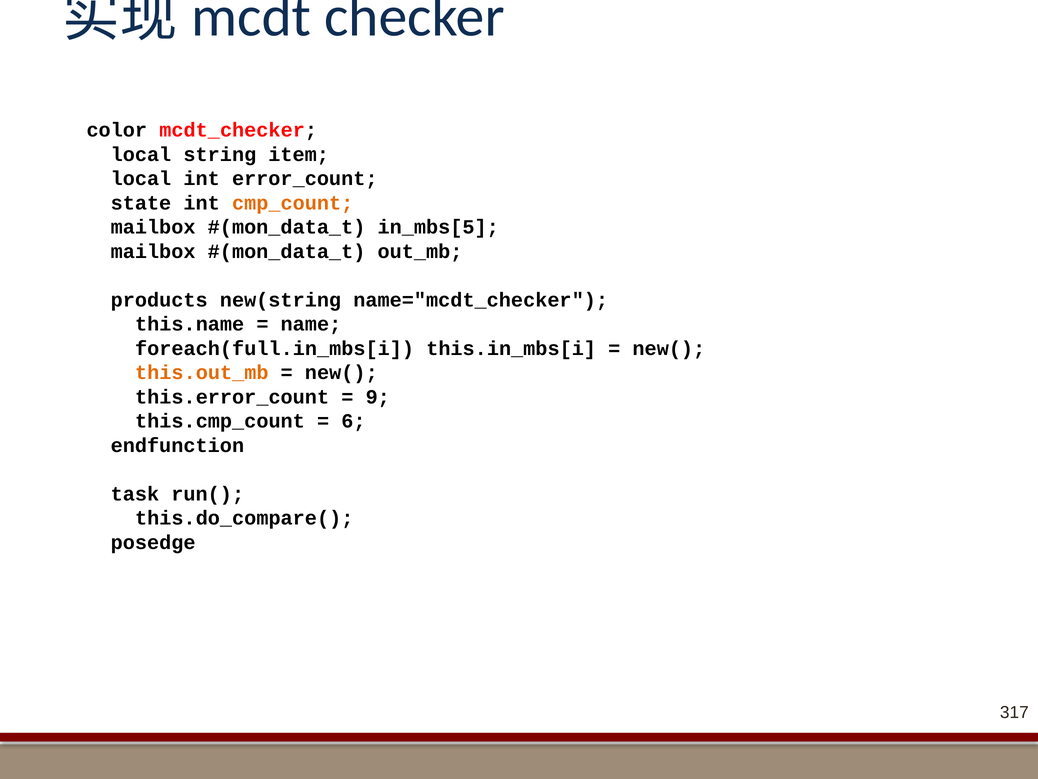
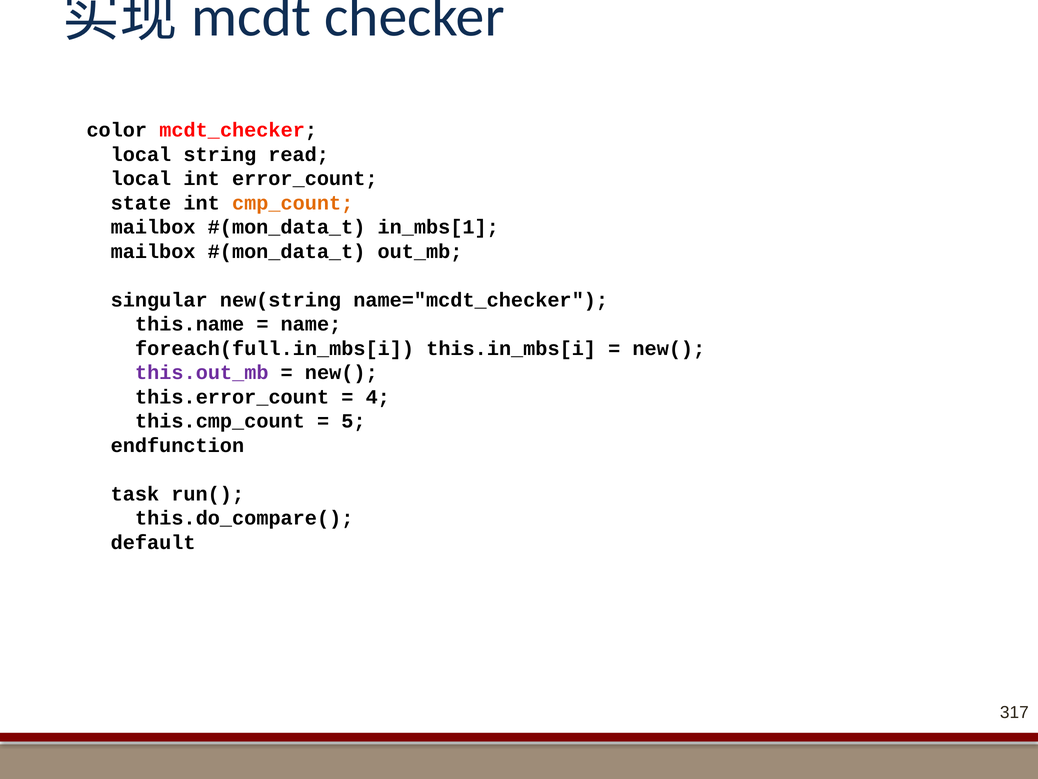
item: item -> read (299, 154)
in_mbs[5: in_mbs[5 -> in_mbs[1 (438, 227)
products: products -> singular (159, 300)
this.out_mb colour: orange -> purple (202, 372)
9: 9 -> 4 (378, 397)
6: 6 -> 5 (353, 421)
posedge: posedge -> default (153, 542)
